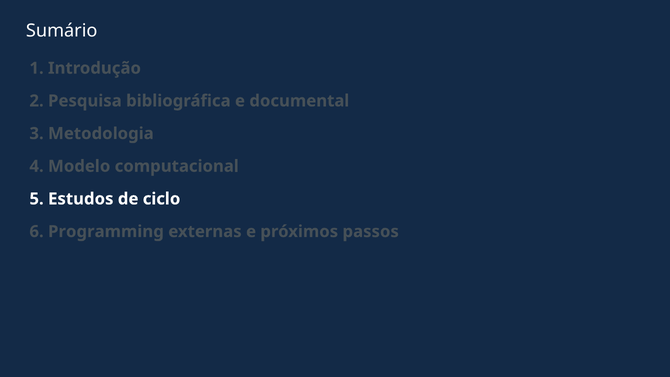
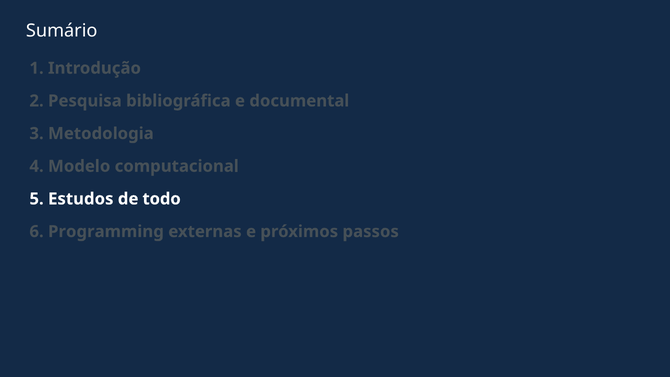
ciclo: ciclo -> todo (162, 199)
